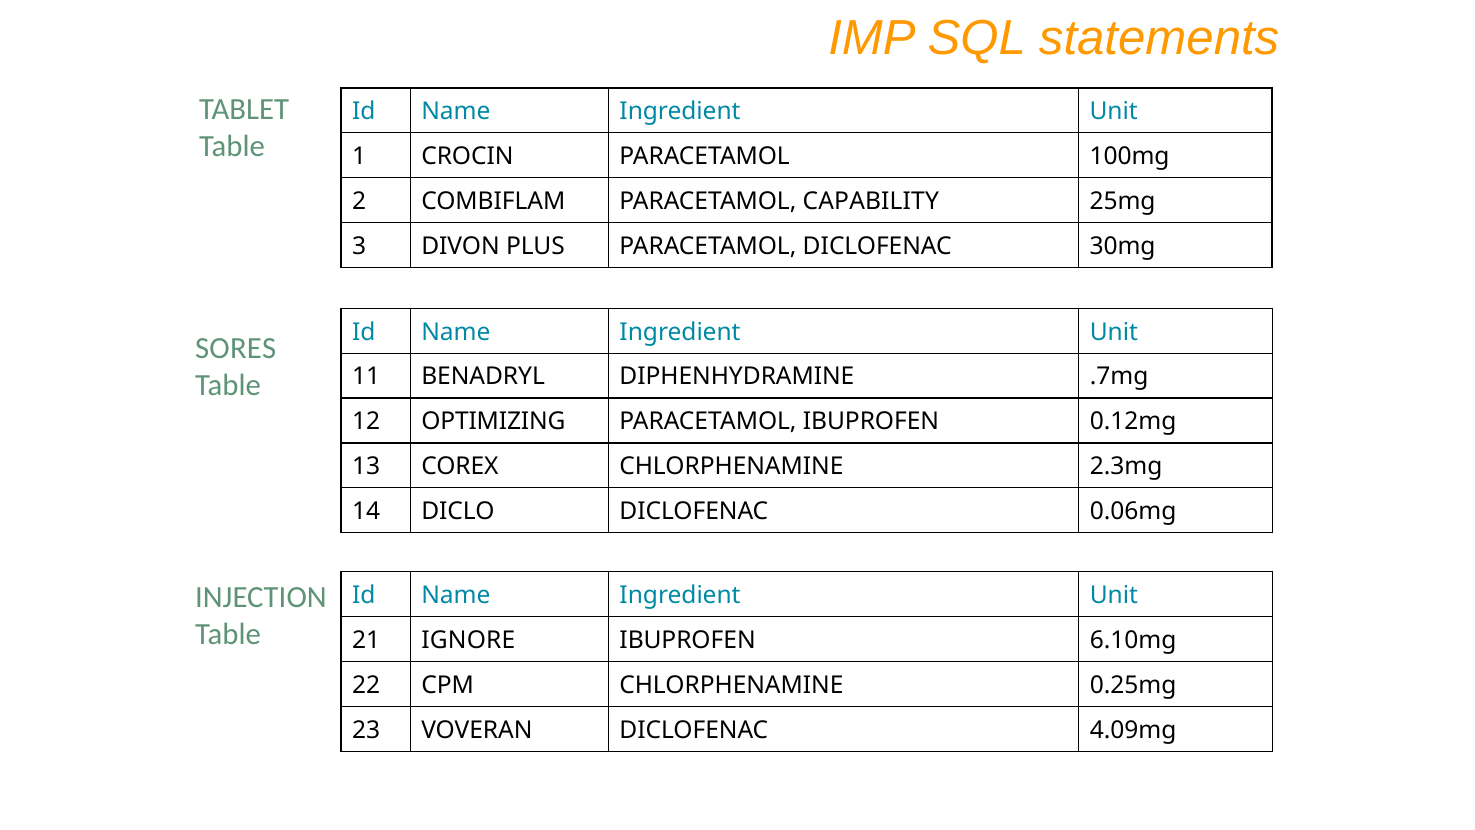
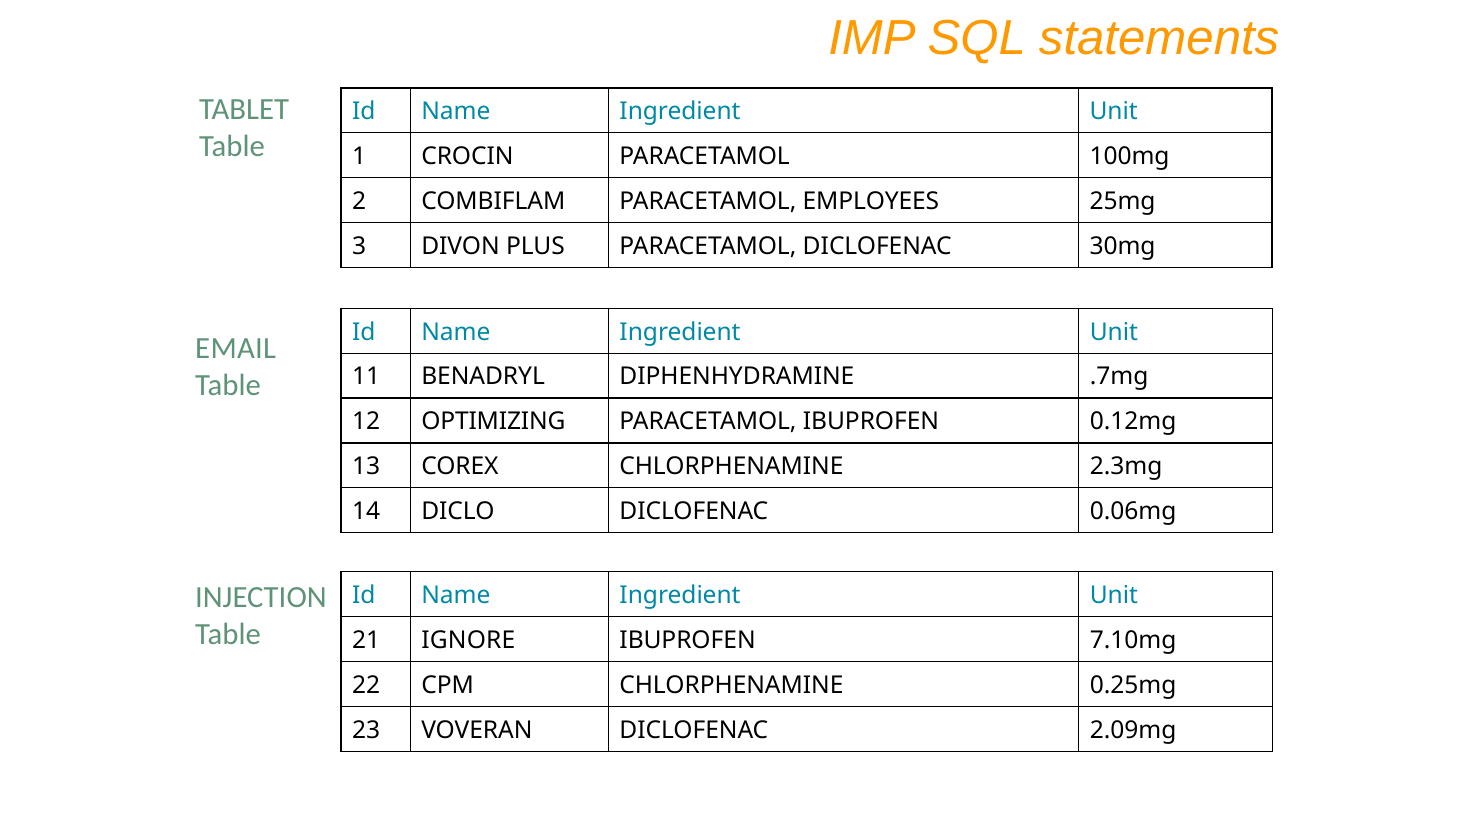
CAPABILITY: CAPABILITY -> EMPLOYEES (871, 201)
SORES: SORES -> EMAIL (236, 348)
6.10mg: 6.10mg -> 7.10mg (1133, 640)
4.09mg: 4.09mg -> 2.09mg (1133, 730)
